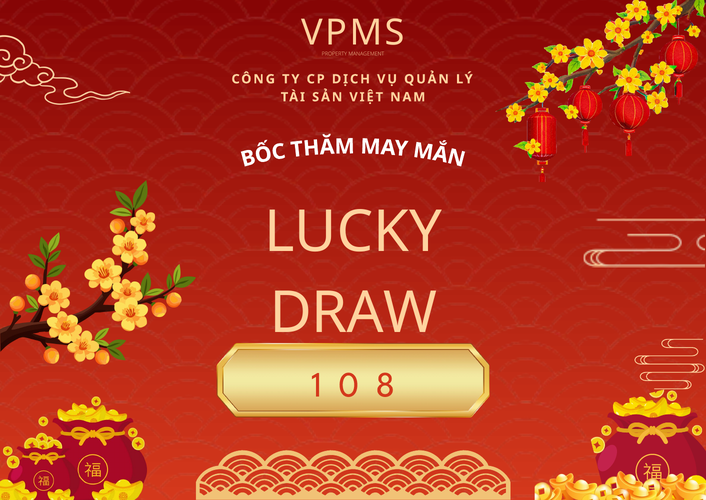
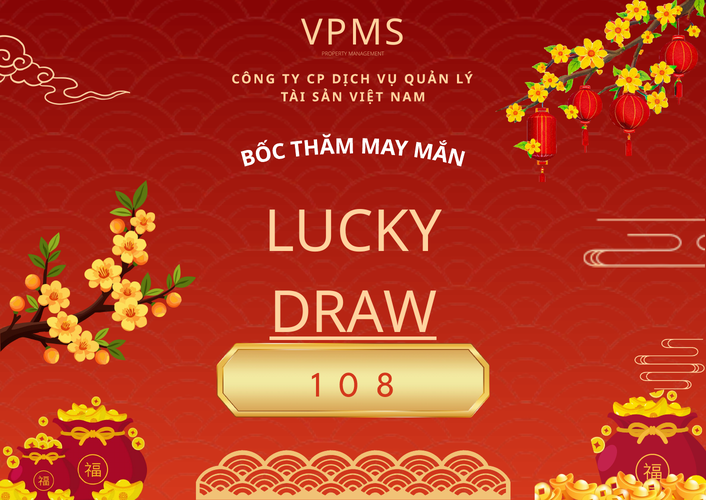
DRAW underline: none -> present (353, 313)
